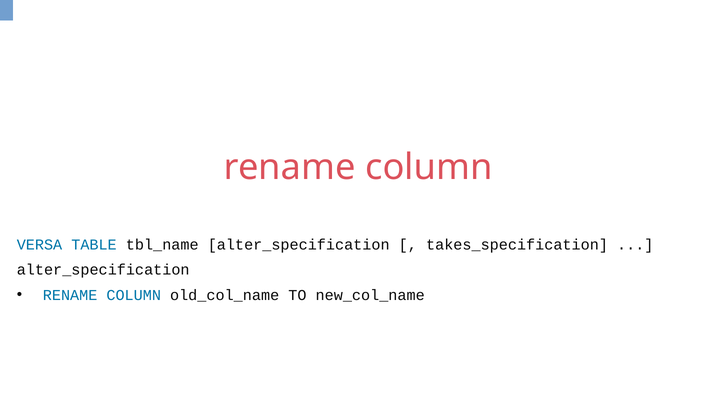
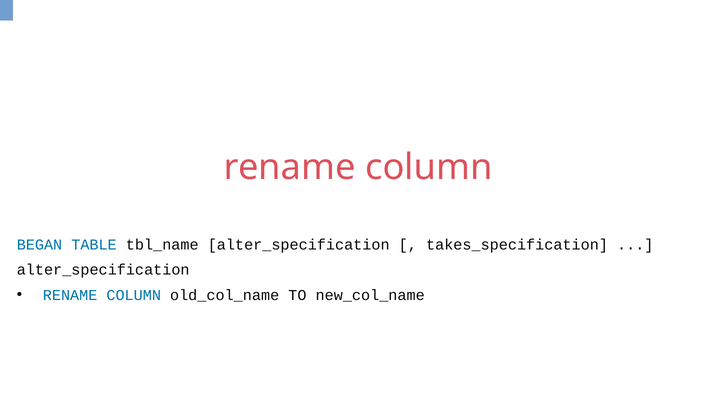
VERSA: VERSA -> BEGAN (39, 245)
